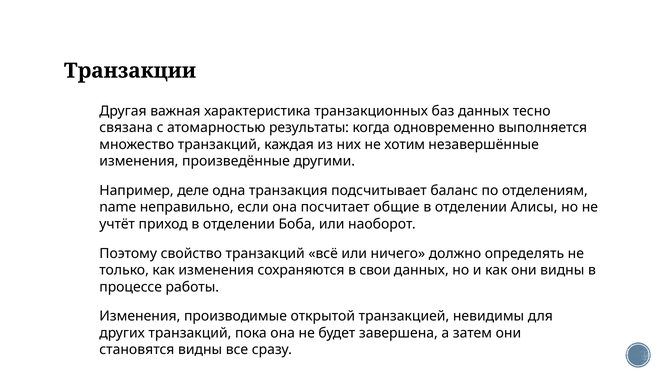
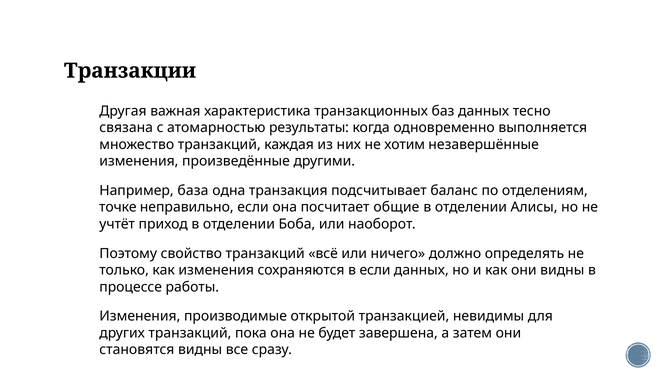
деле: деле -> база (193, 190)
name: name -> точке (118, 207)
в свои: свои -> если (375, 270)
